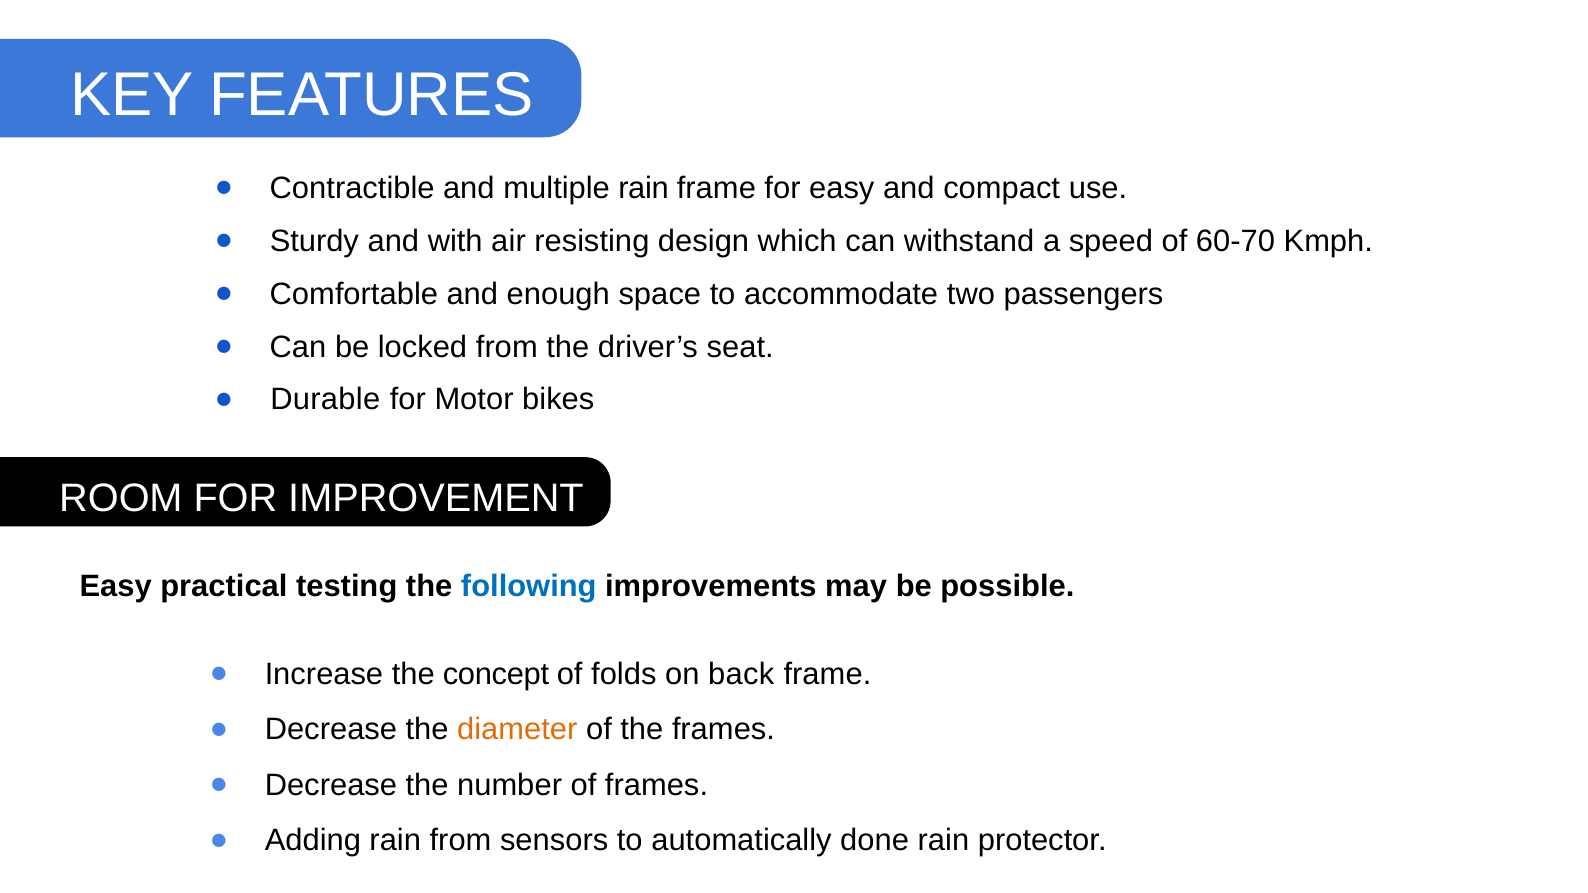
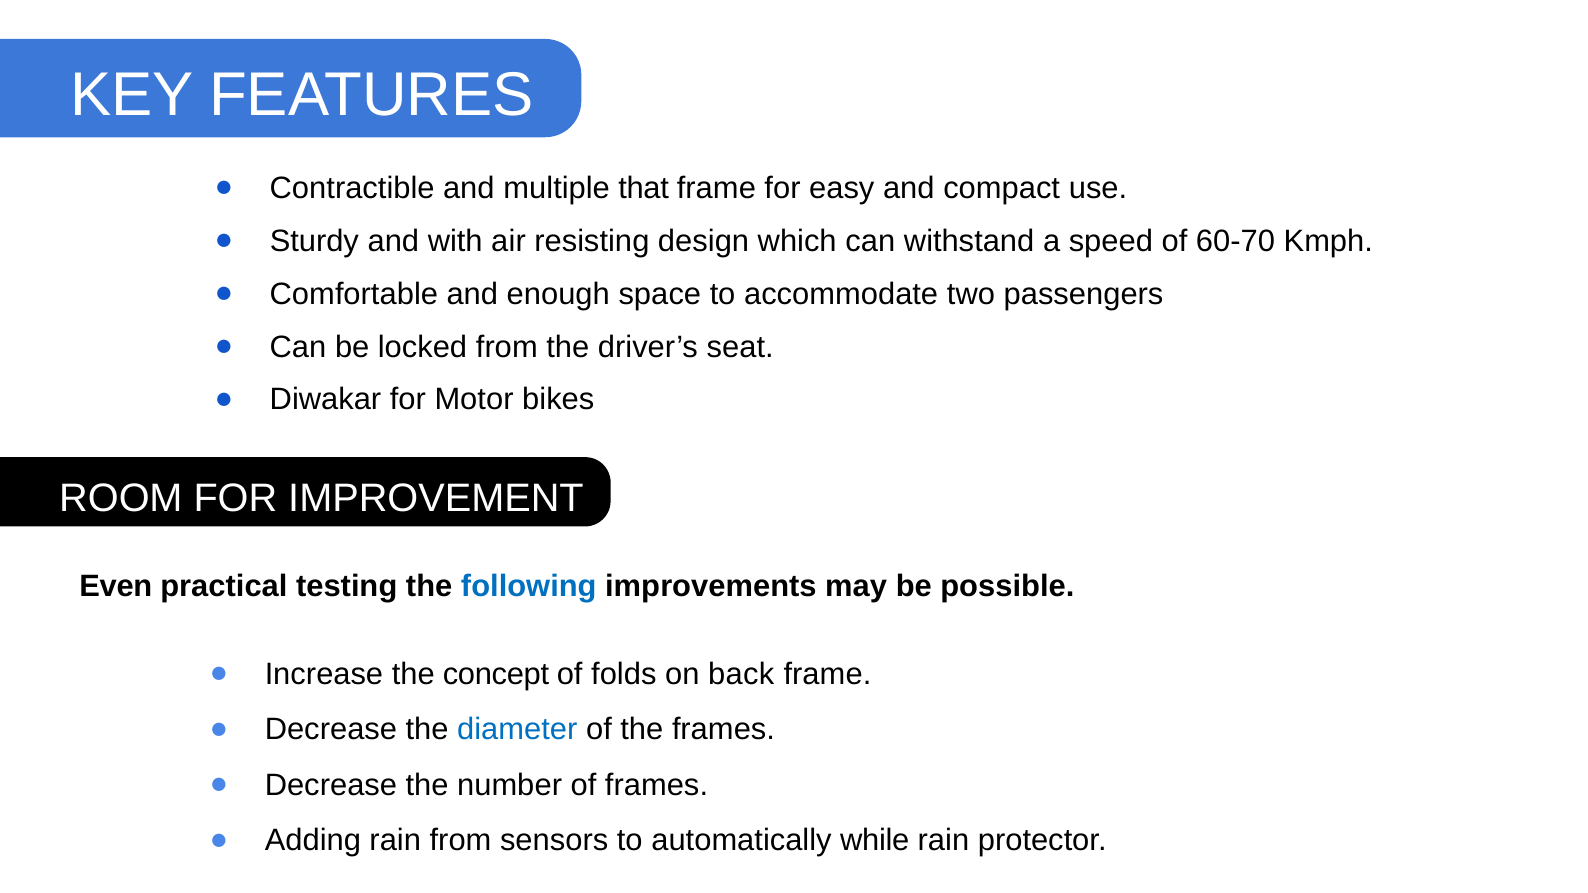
multiple rain: rain -> that (644, 188)
Durable: Durable -> Diwakar (325, 400)
Easy: Easy -> Even (116, 586)
diameter colour: orange -> blue (517, 730)
done: done -> while (875, 841)
